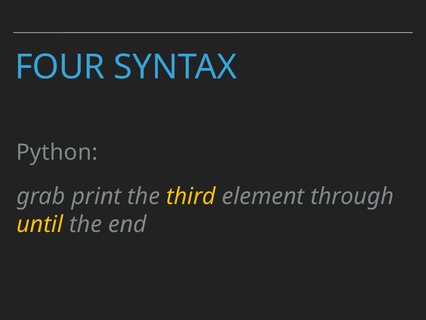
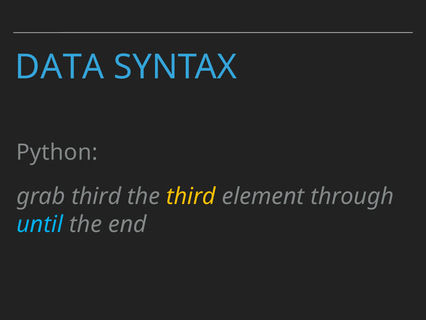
FOUR: FOUR -> DATA (60, 67)
grab print: print -> third (96, 196)
until colour: yellow -> light blue (40, 224)
